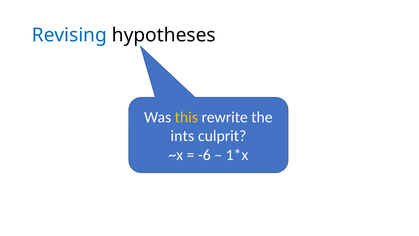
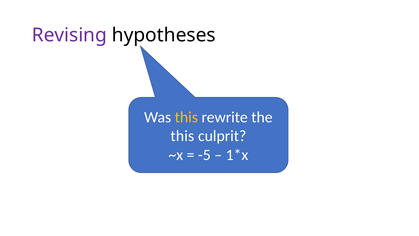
Revising colour: blue -> purple (69, 35)
ints: ints -> this (182, 136)
-6: -6 -> -5 (204, 155)
